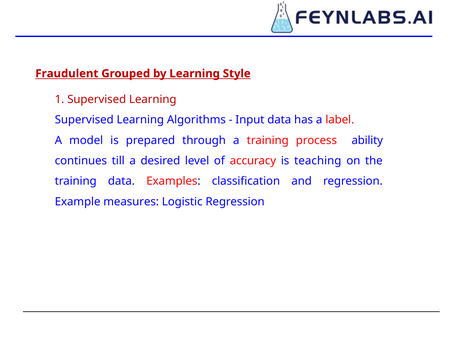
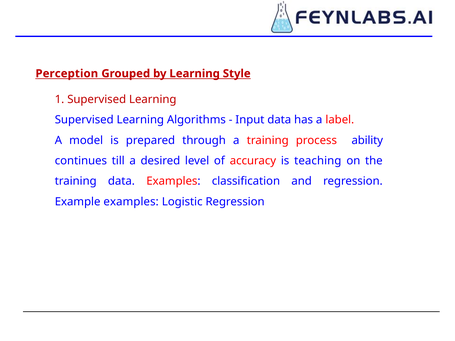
Fraudulent: Fraudulent -> Perception (67, 74)
Example measures: measures -> examples (131, 202)
